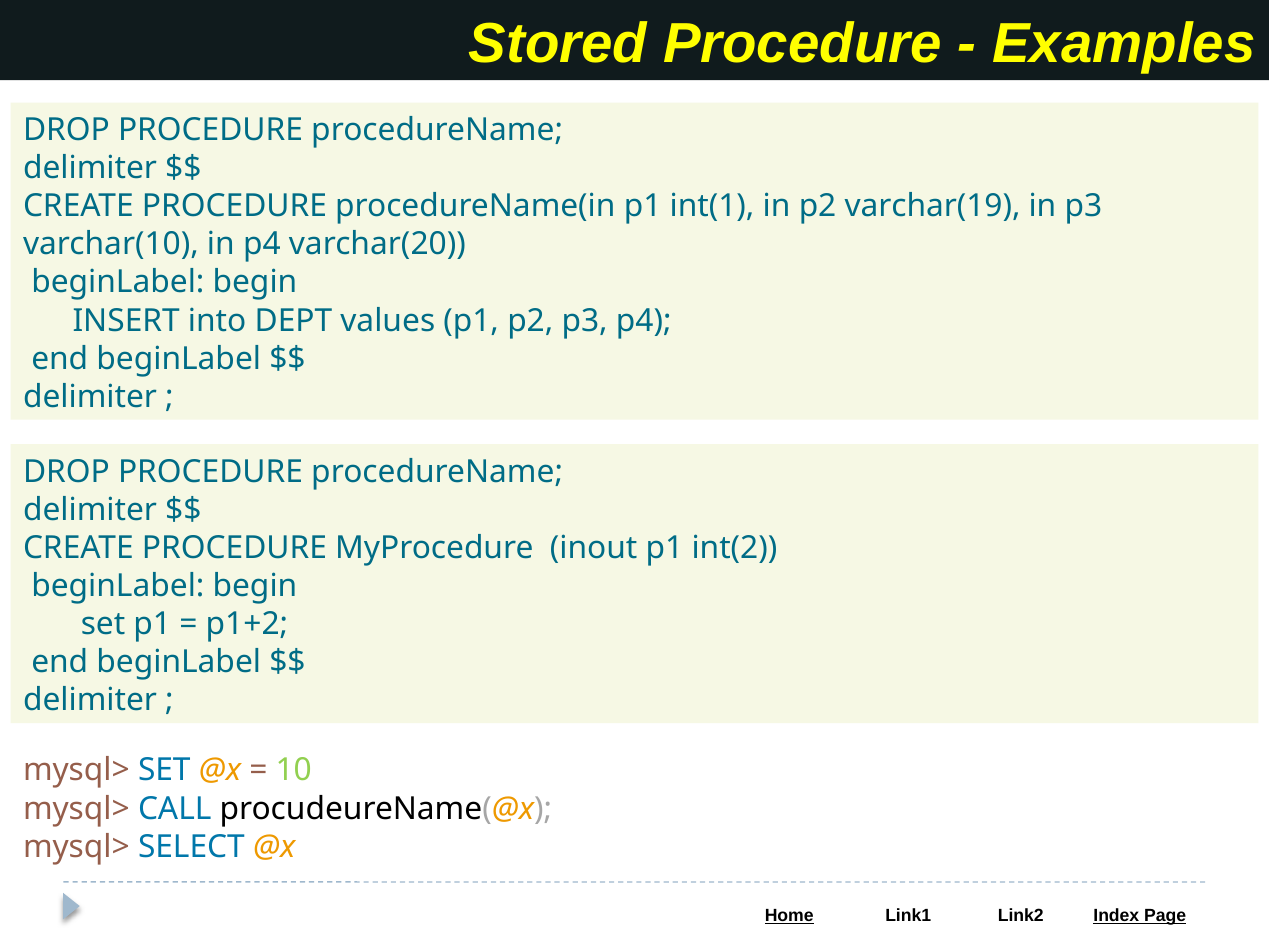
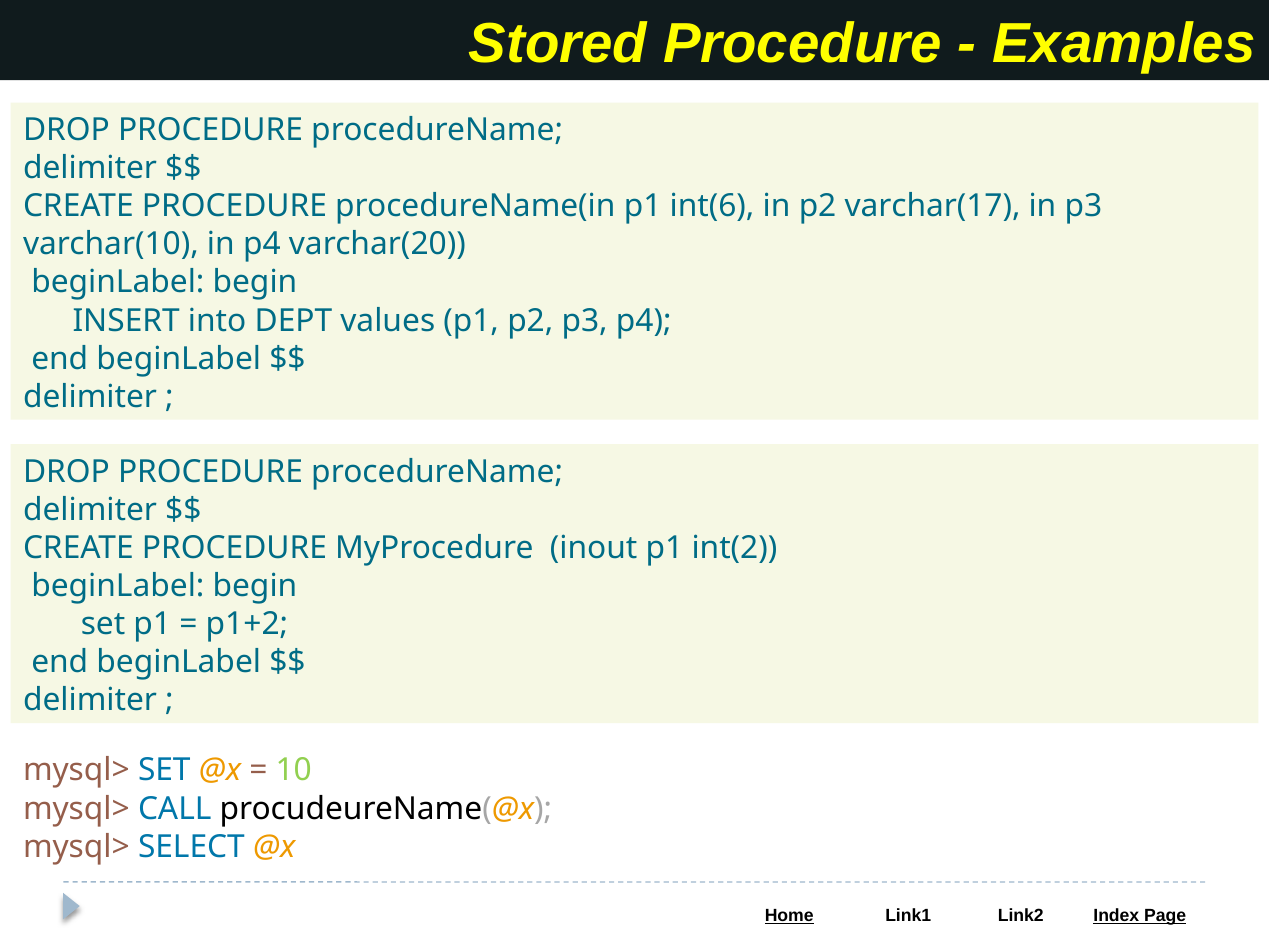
int(1: int(1 -> int(6 (712, 206)
varchar(19: varchar(19 -> varchar(17 (933, 206)
